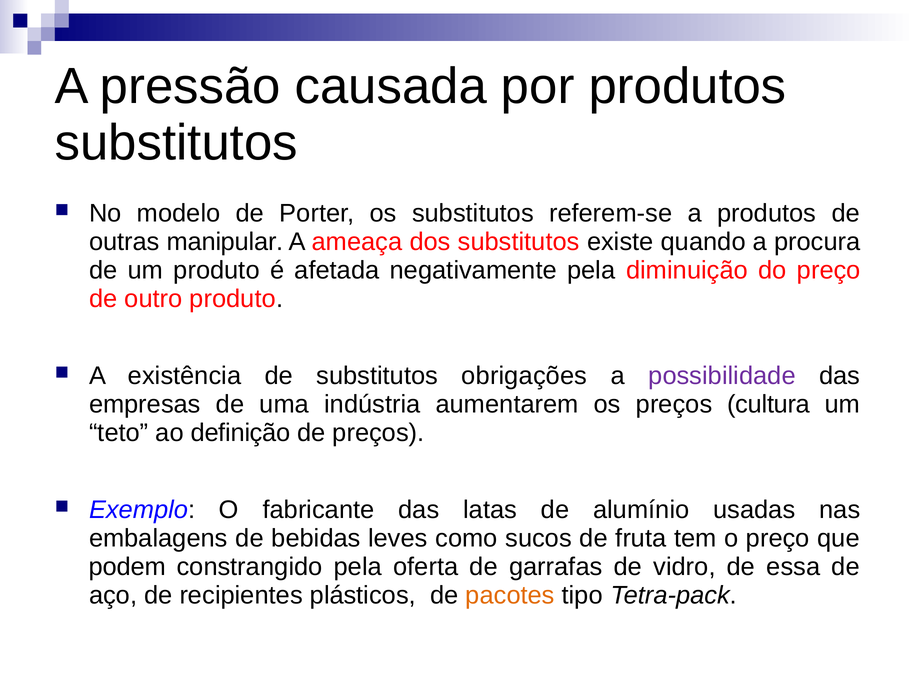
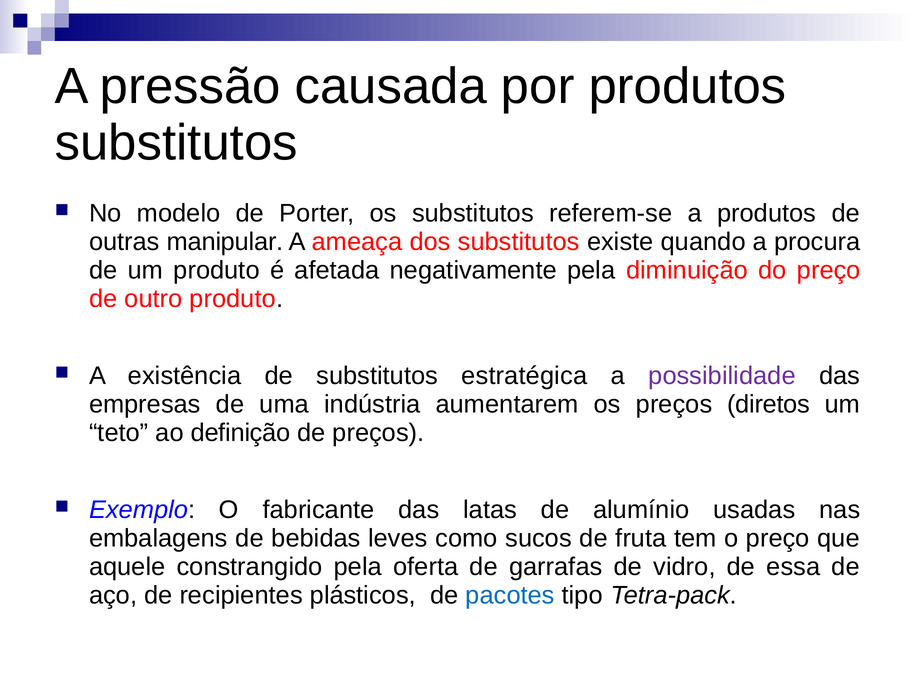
obrigações: obrigações -> estratégica (524, 376)
cultura: cultura -> diretos (769, 404)
podem: podem -> aquele (127, 567)
pacotes colour: orange -> blue (510, 595)
